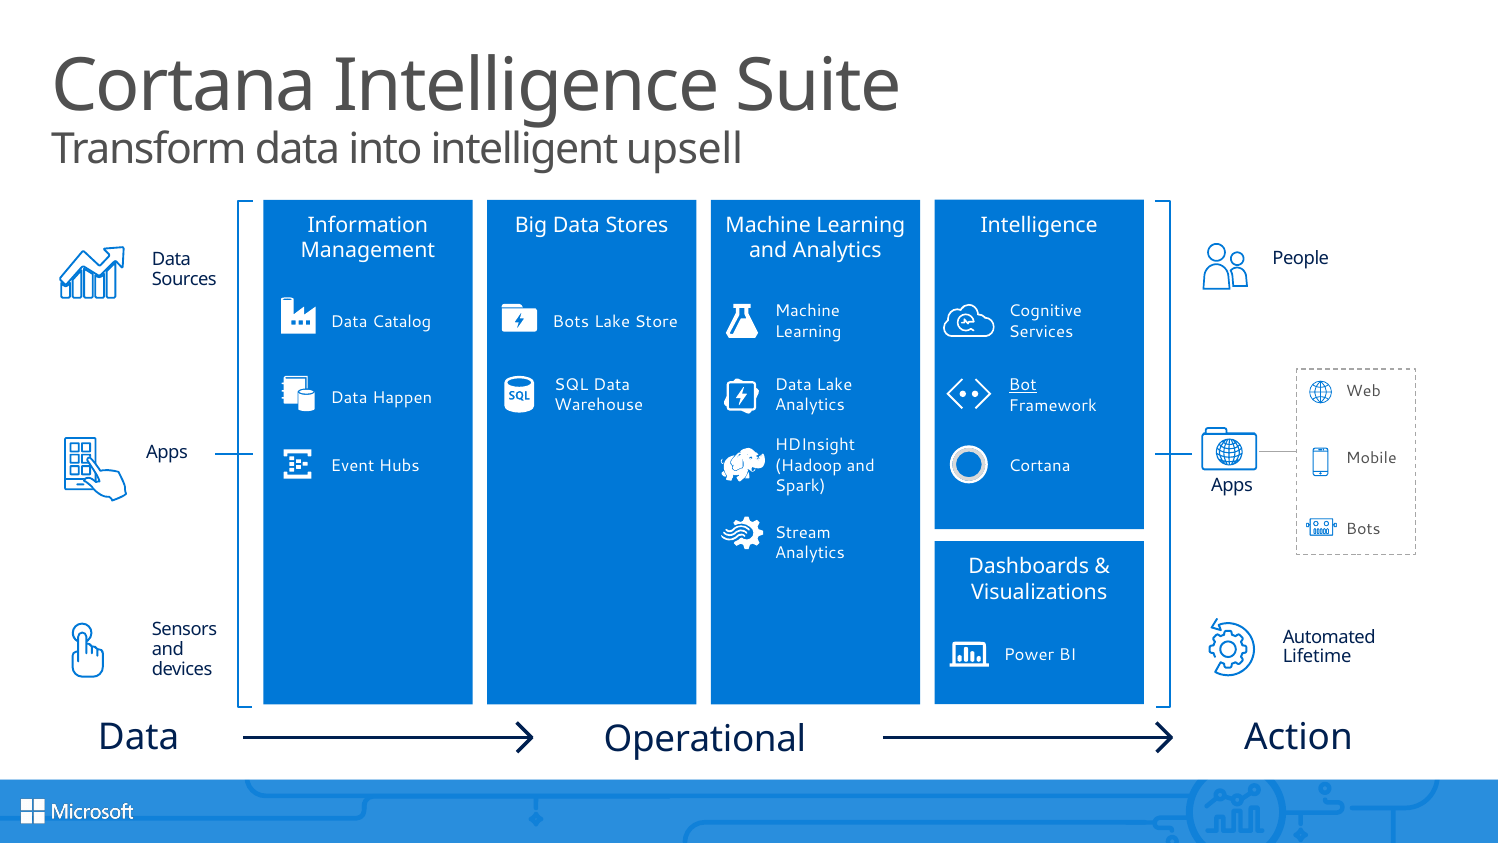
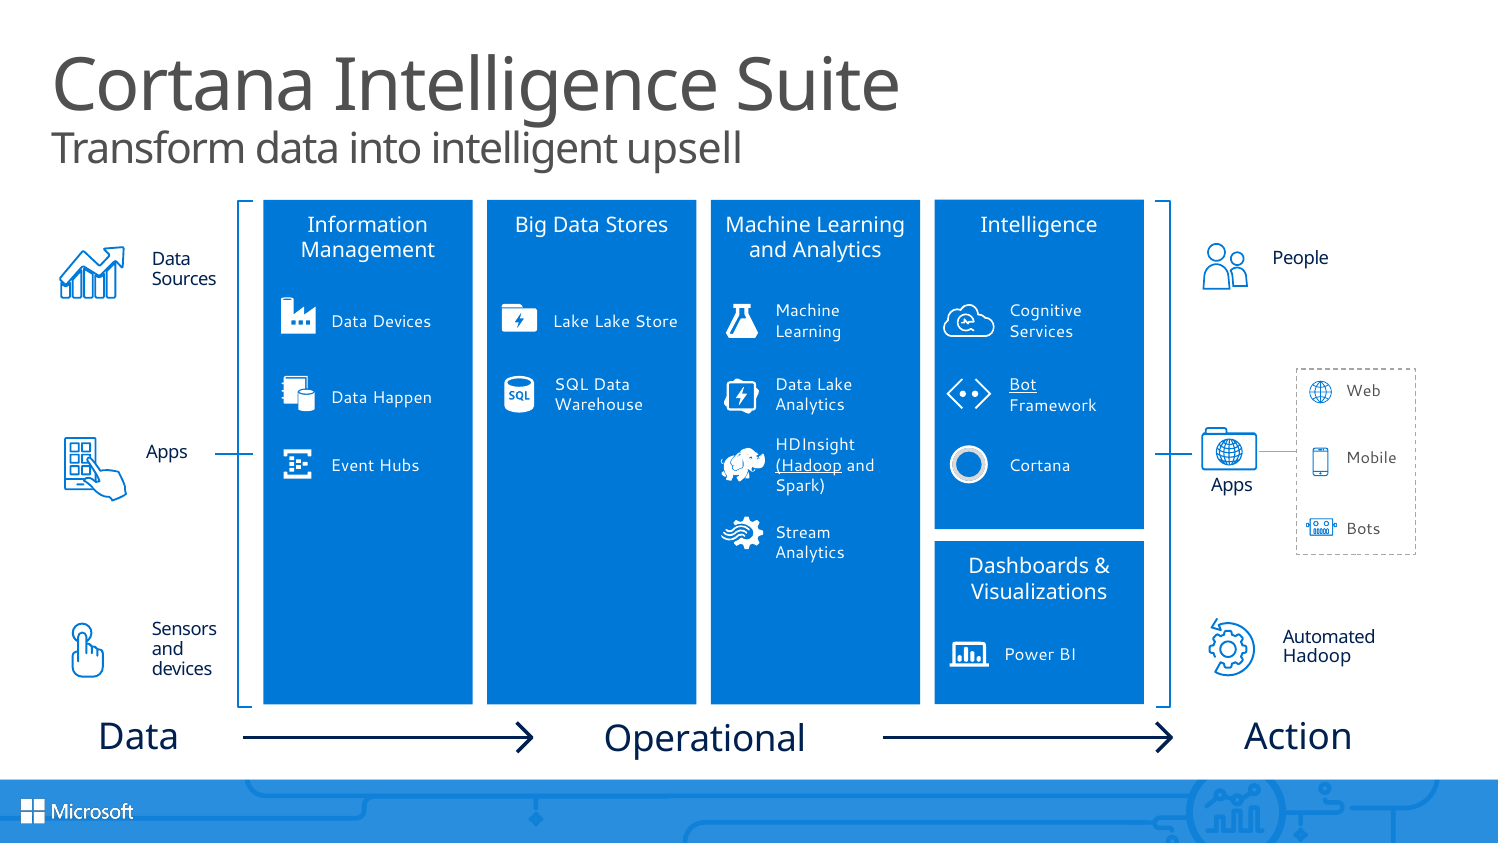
Data Catalog: Catalog -> Devices (402, 321)
Bots: Bots -> Lake (571, 321)
Hadoop underline: none -> present (808, 465)
Lifetime: Lifetime -> Hadoop (1317, 657)
